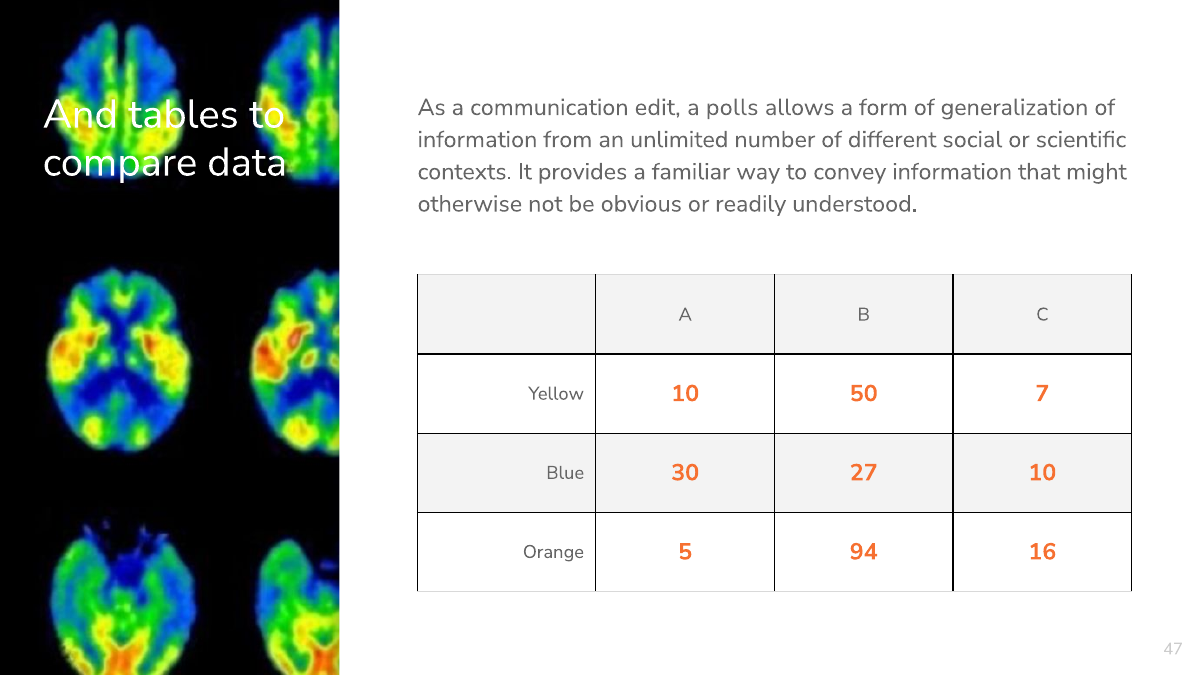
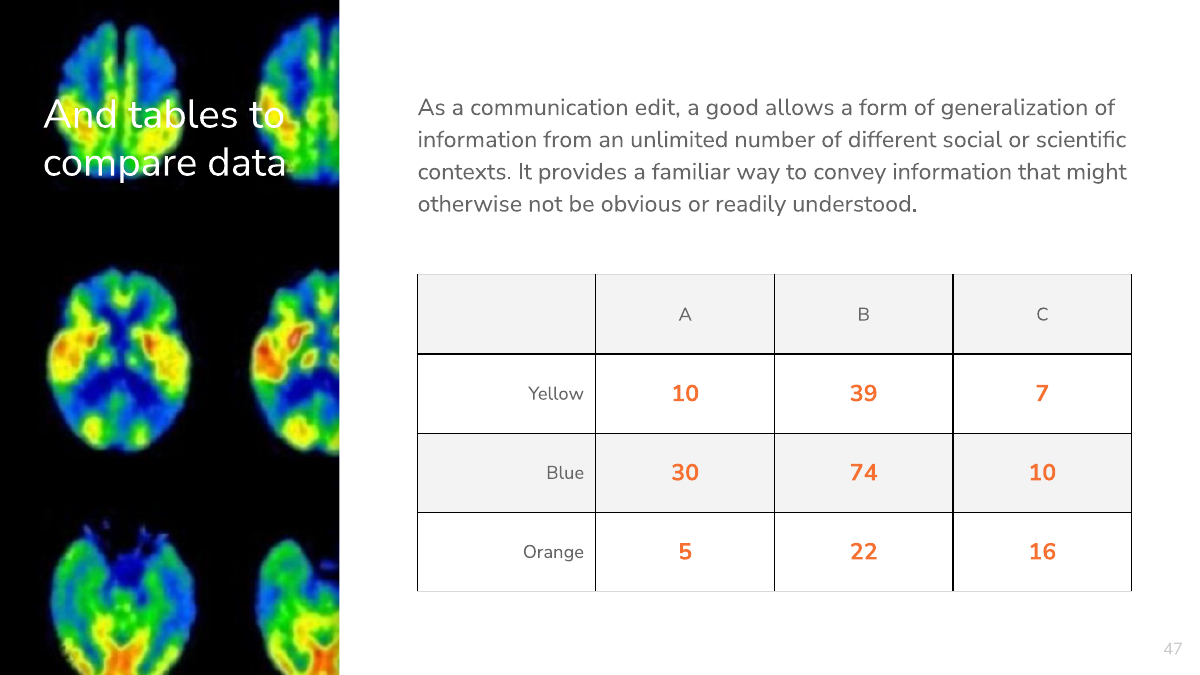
polls: polls -> good (732, 107)
50: 50 -> 39 (864, 394)
27: 27 -> 74 (864, 473)
94: 94 -> 22 (864, 552)
